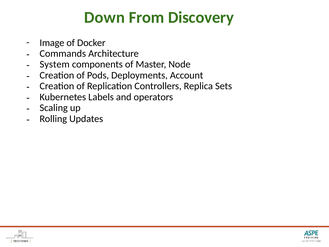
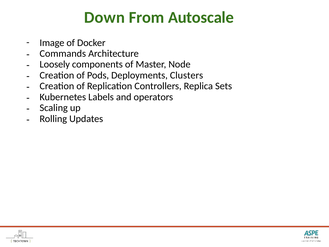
Discovery: Discovery -> Autoscale (201, 17)
System: System -> Loosely (55, 64)
Account: Account -> Clusters (187, 75)
